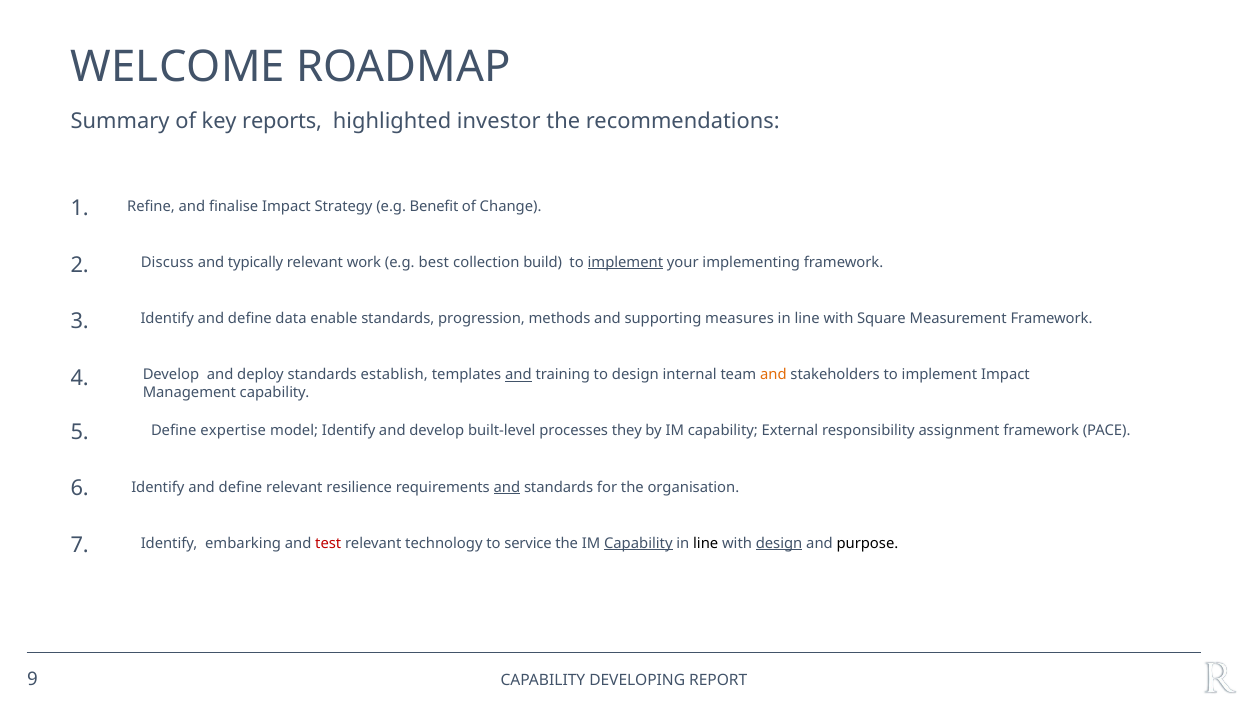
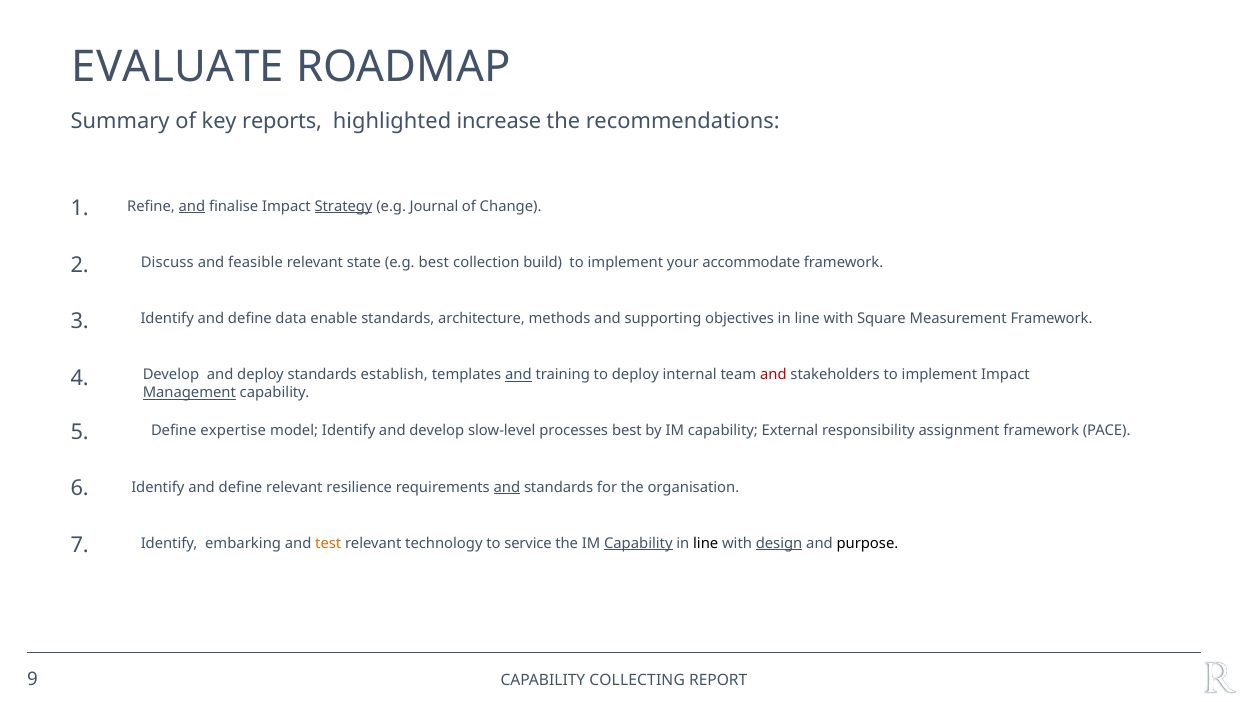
WELCOME: WELCOME -> EVALUATE (178, 67)
investor: investor -> increase (499, 121)
and underline: none -> present (192, 206)
Strategy underline: none -> present (344, 206)
Benefit: Benefit -> Journal (434, 206)
typically: typically -> feasible (255, 263)
work: work -> state (364, 263)
implement underline: present -> none (625, 263)
implementing: implementing -> accommodate (751, 263)
progression: progression -> architecture (482, 319)
measures: measures -> objectives (740, 319)
to design: design -> deploy (635, 375)
and colour: orange -> red (773, 375)
Management underline: none -> present (189, 393)
built-level: built-level -> slow-level (502, 431)
processes they: they -> best (627, 431)
test colour: red -> orange (328, 543)
DEVELOPING: DEVELOPING -> COLLECTING (637, 680)
